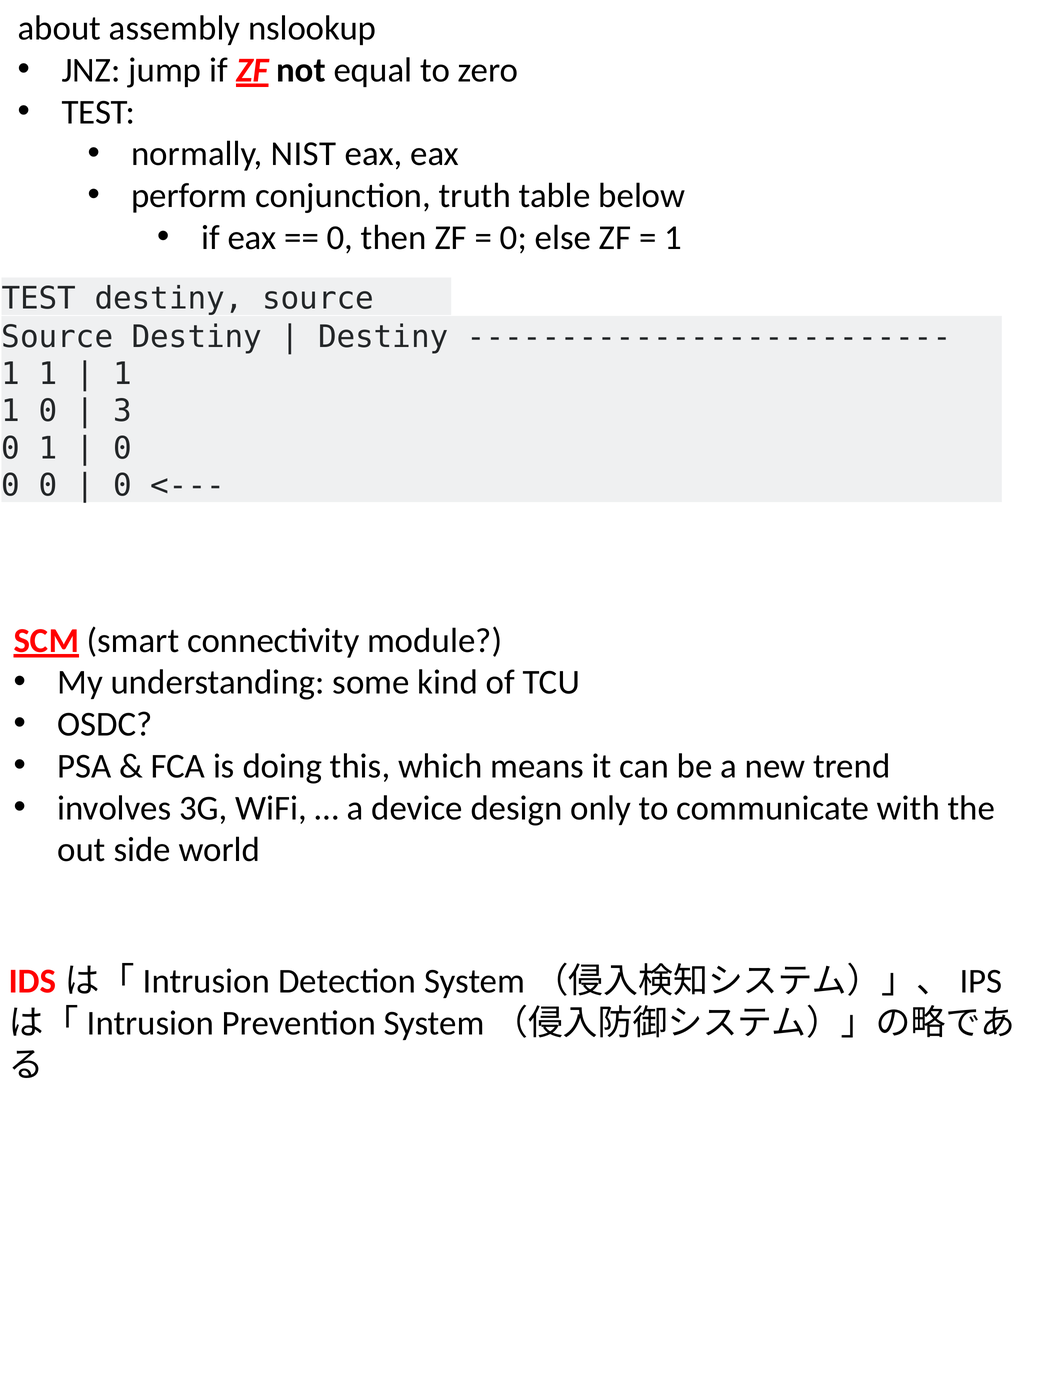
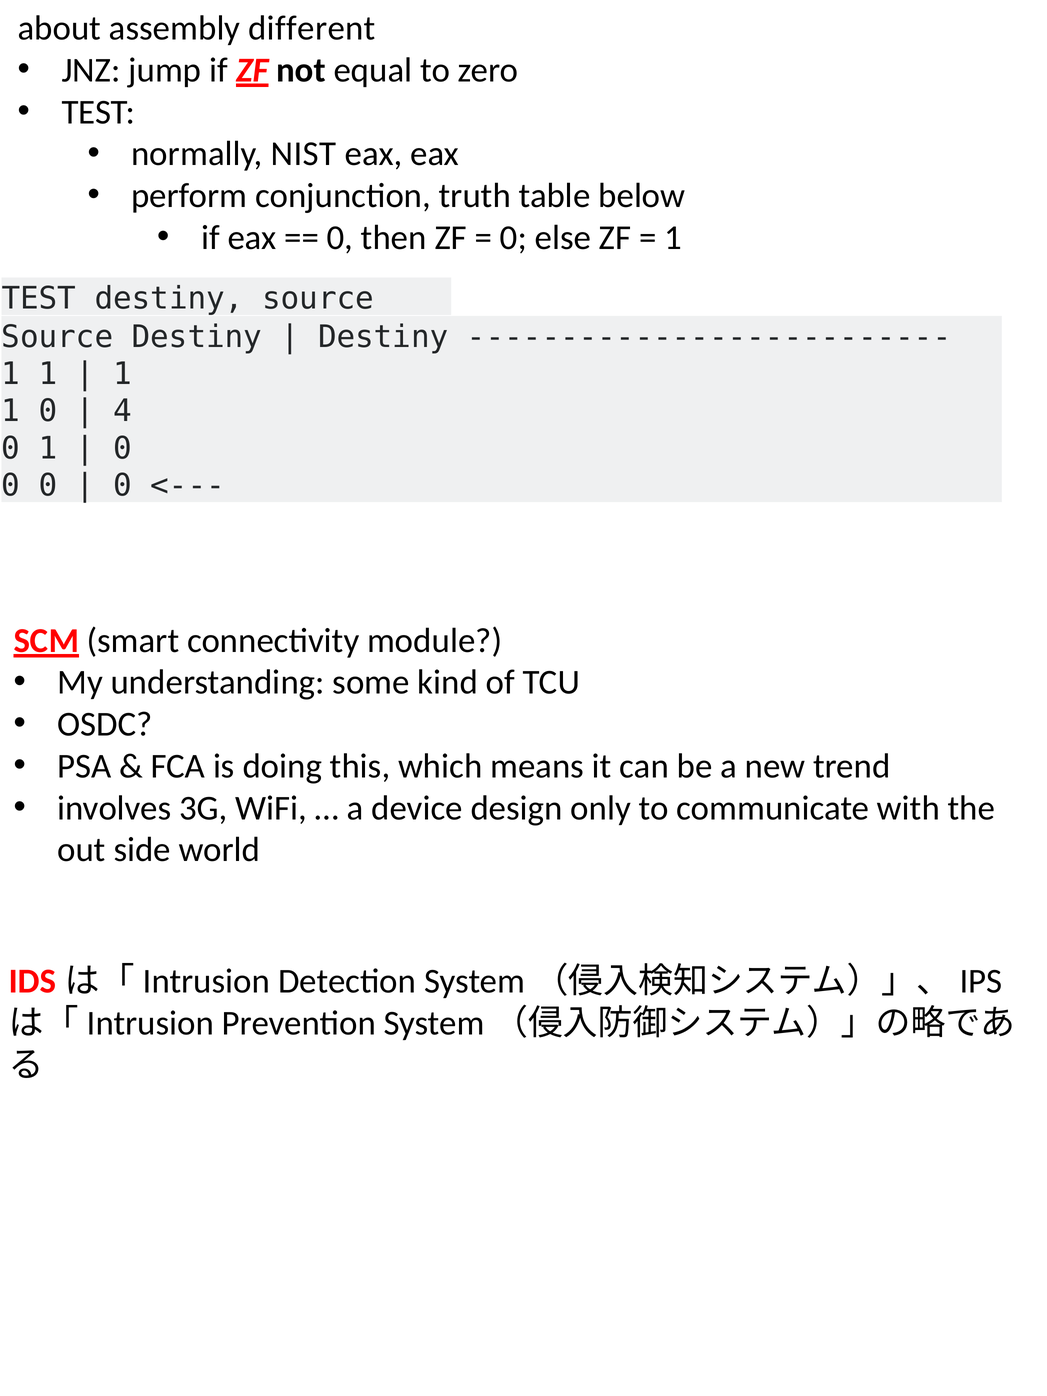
nslookup: nslookup -> different (312, 28)
3: 3 -> 4 (122, 411)
